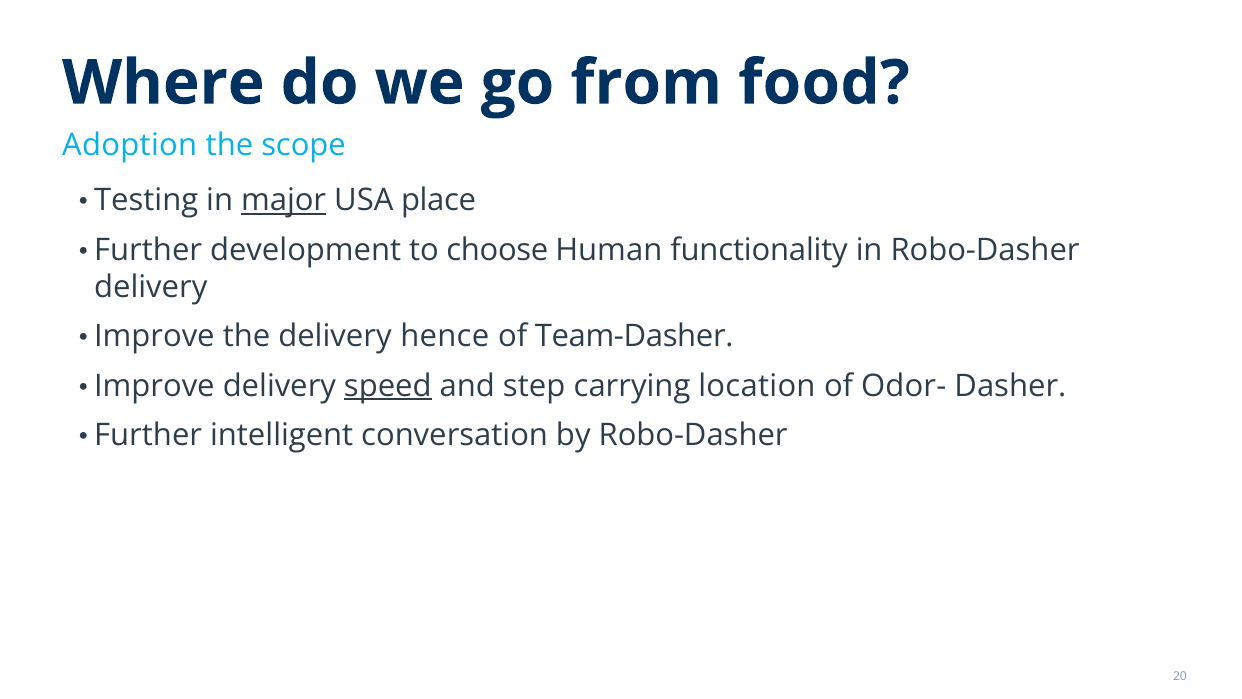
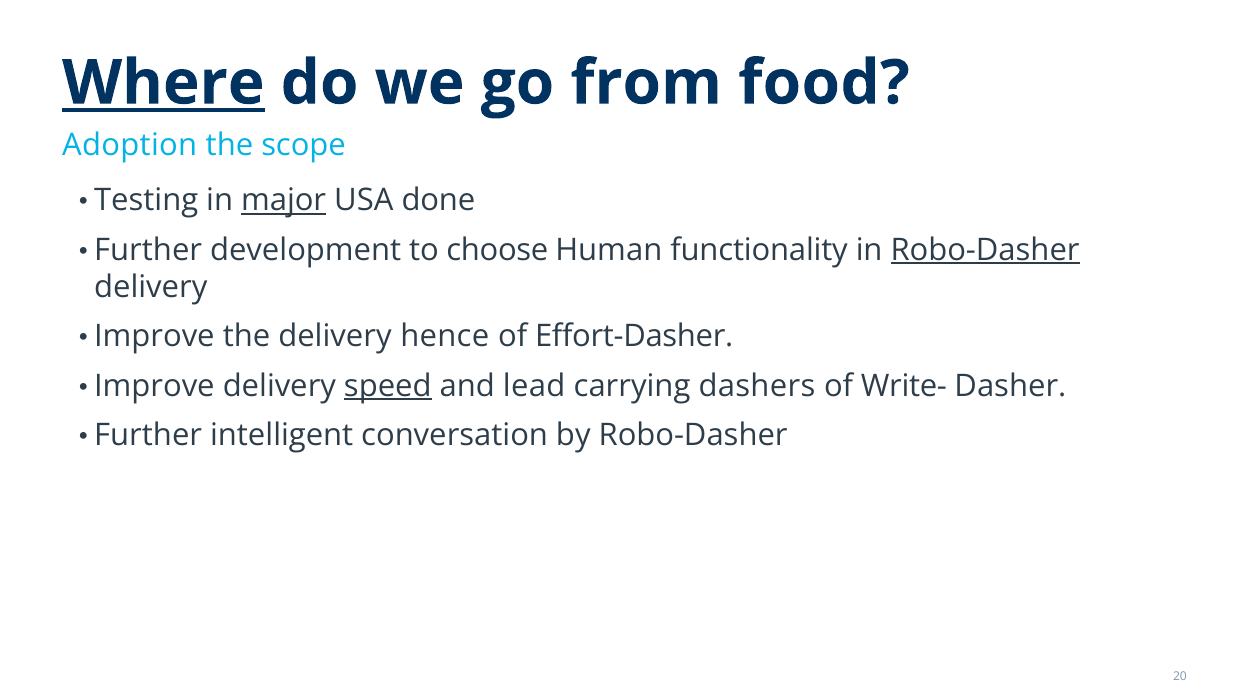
Where underline: none -> present (163, 83)
place: place -> done (438, 201)
Robo-Dasher underline: none -> present (985, 250)
Team-Dasher: Team-Dasher -> Effort-Dasher (634, 337)
step: step -> lead (534, 386)
location: location -> dashers (757, 386)
Odor-: Odor- -> Write- (904, 386)
